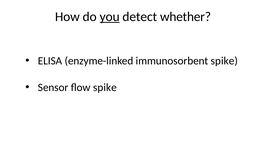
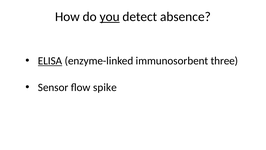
whether: whether -> absence (185, 17)
ELISA underline: none -> present (50, 61)
immunosorbent spike: spike -> three (224, 61)
